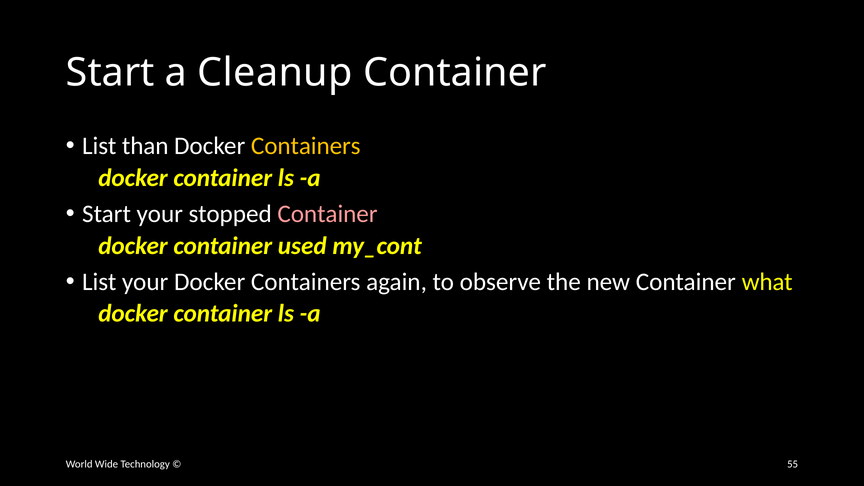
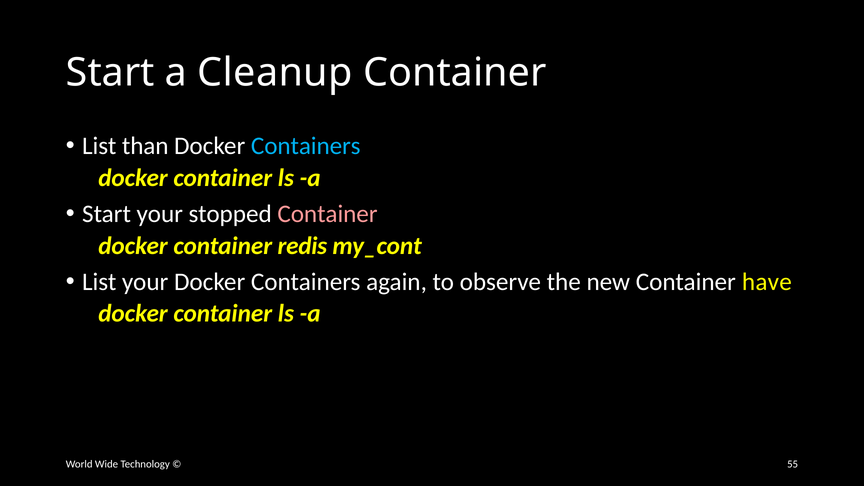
Containers colour: yellow -> light blue (306, 146)
used: used -> redis (302, 246)
what: what -> have (767, 282)
